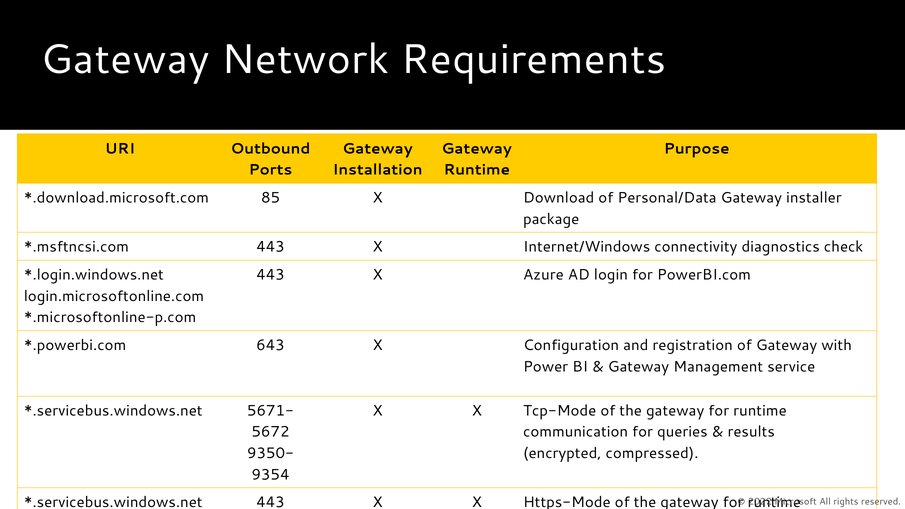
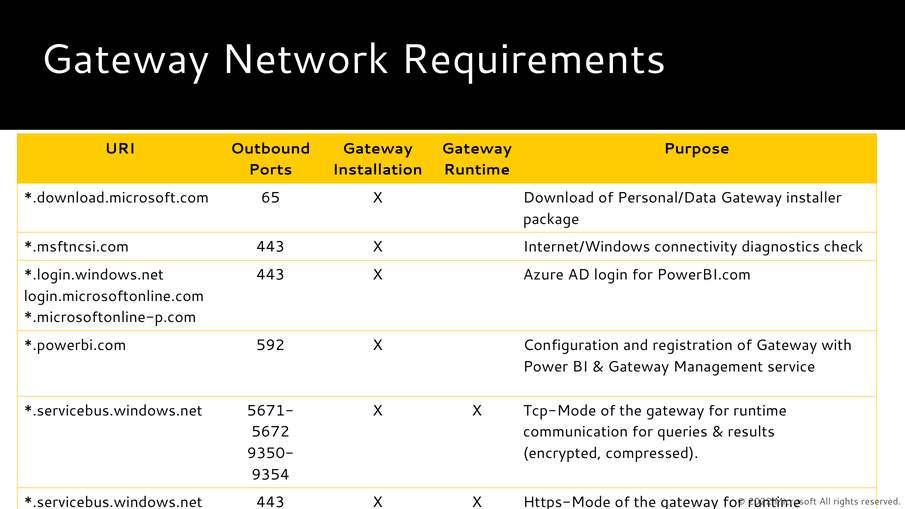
85: 85 -> 65 (271, 198)
643: 643 -> 592 (271, 345)
